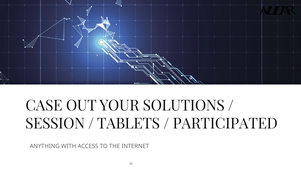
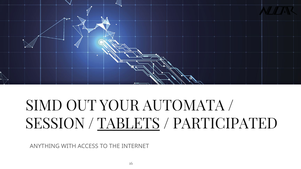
CASE: CASE -> SIMD (44, 106)
SOLUTIONS: SOLUTIONS -> AUTOMATA (184, 106)
TABLETS underline: none -> present (129, 124)
